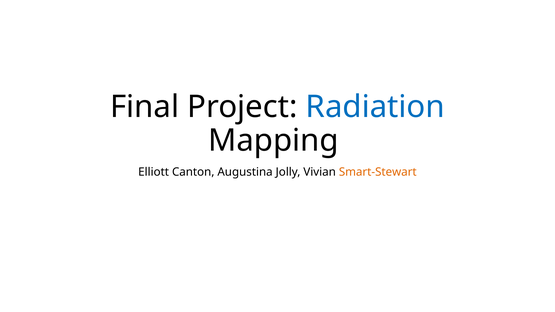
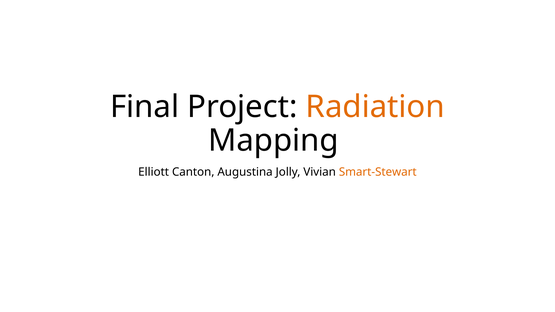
Radiation colour: blue -> orange (375, 107)
